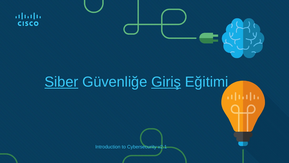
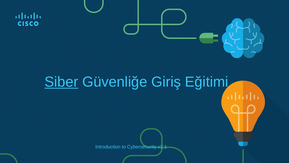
Giriş underline: present -> none (166, 82)
